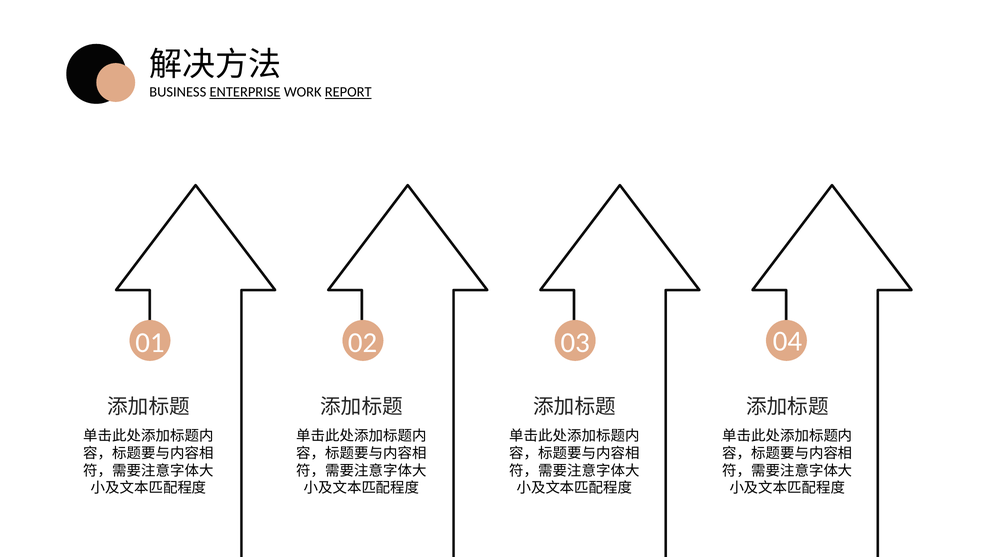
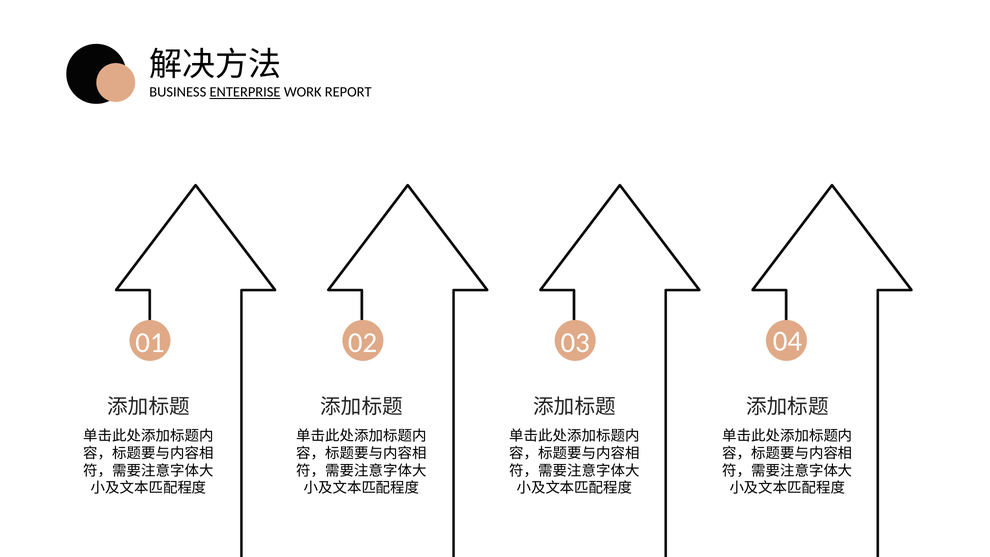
REPORT underline: present -> none (348, 92)
